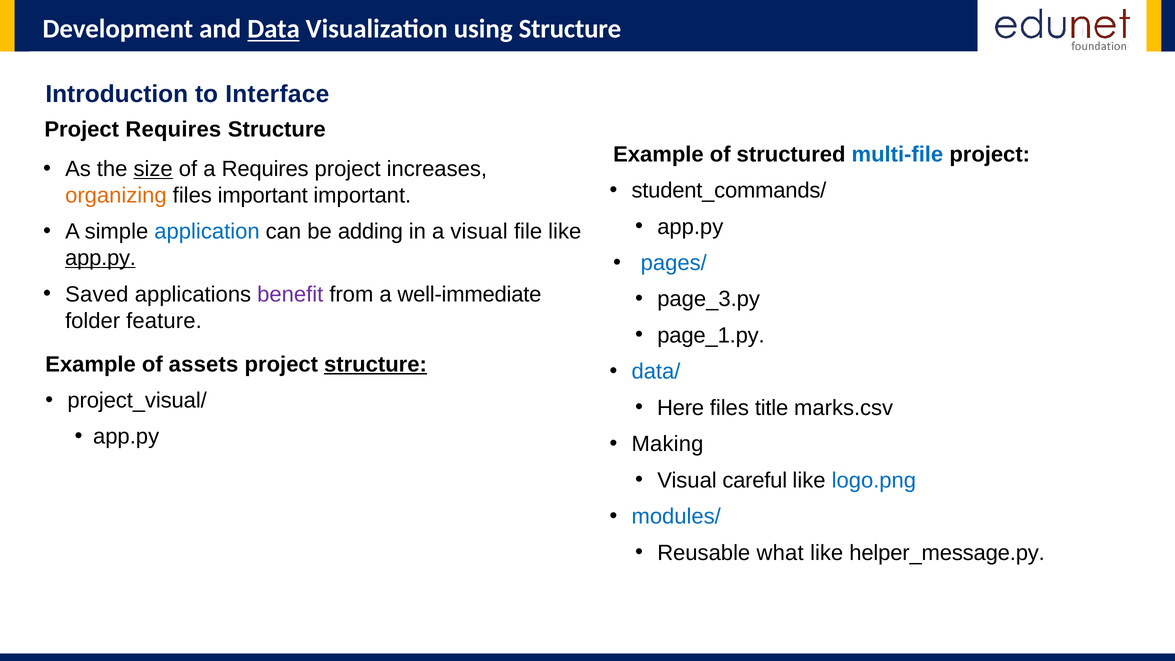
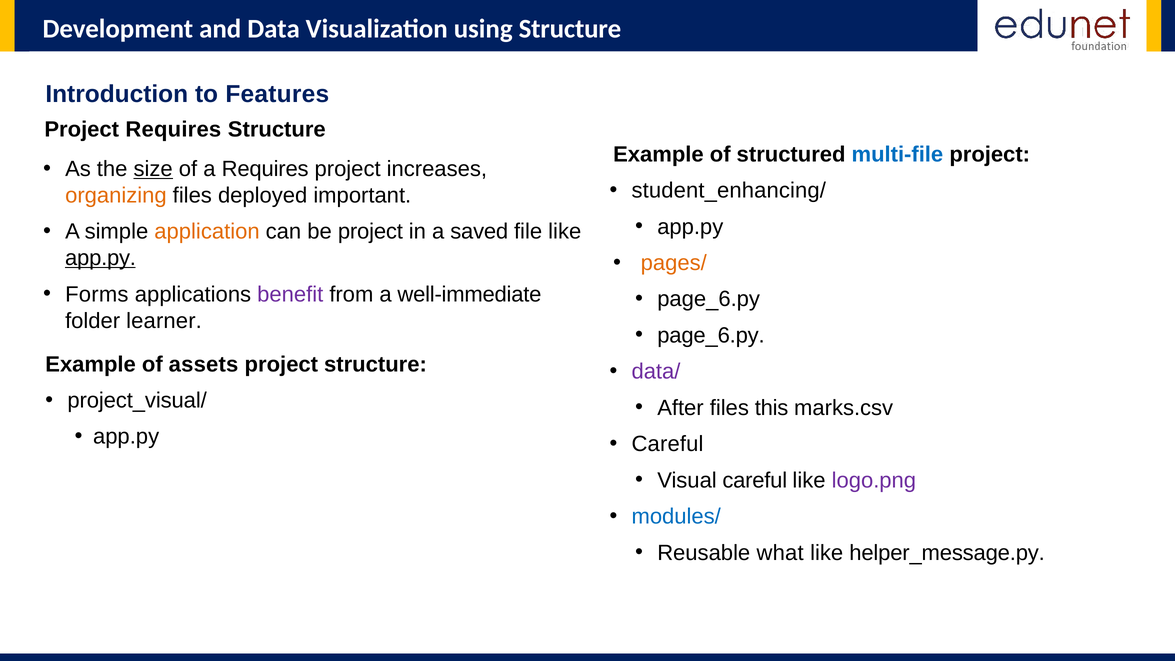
Data underline: present -> none (274, 29)
Interface: Interface -> Features (277, 94)
student_commands/: student_commands/ -> student_enhancing/ (729, 190)
files important: important -> deployed (263, 195)
application colour: blue -> orange (207, 232)
be adding: adding -> project (370, 232)
a visual: visual -> saved (479, 232)
pages/ colour: blue -> orange (674, 263)
Saved: Saved -> Forms (97, 294)
page_3.py: page_3.py -> page_6.py (709, 299)
feature: feature -> learner (164, 321)
page_1.py: page_1.py -> page_6.py (711, 335)
structure underline: present -> none (375, 364)
data/ colour: blue -> purple (656, 372)
Here: Here -> After (680, 408)
title: title -> this (772, 408)
Making: Making -> Careful (668, 444)
logo.png colour: blue -> purple (874, 480)
